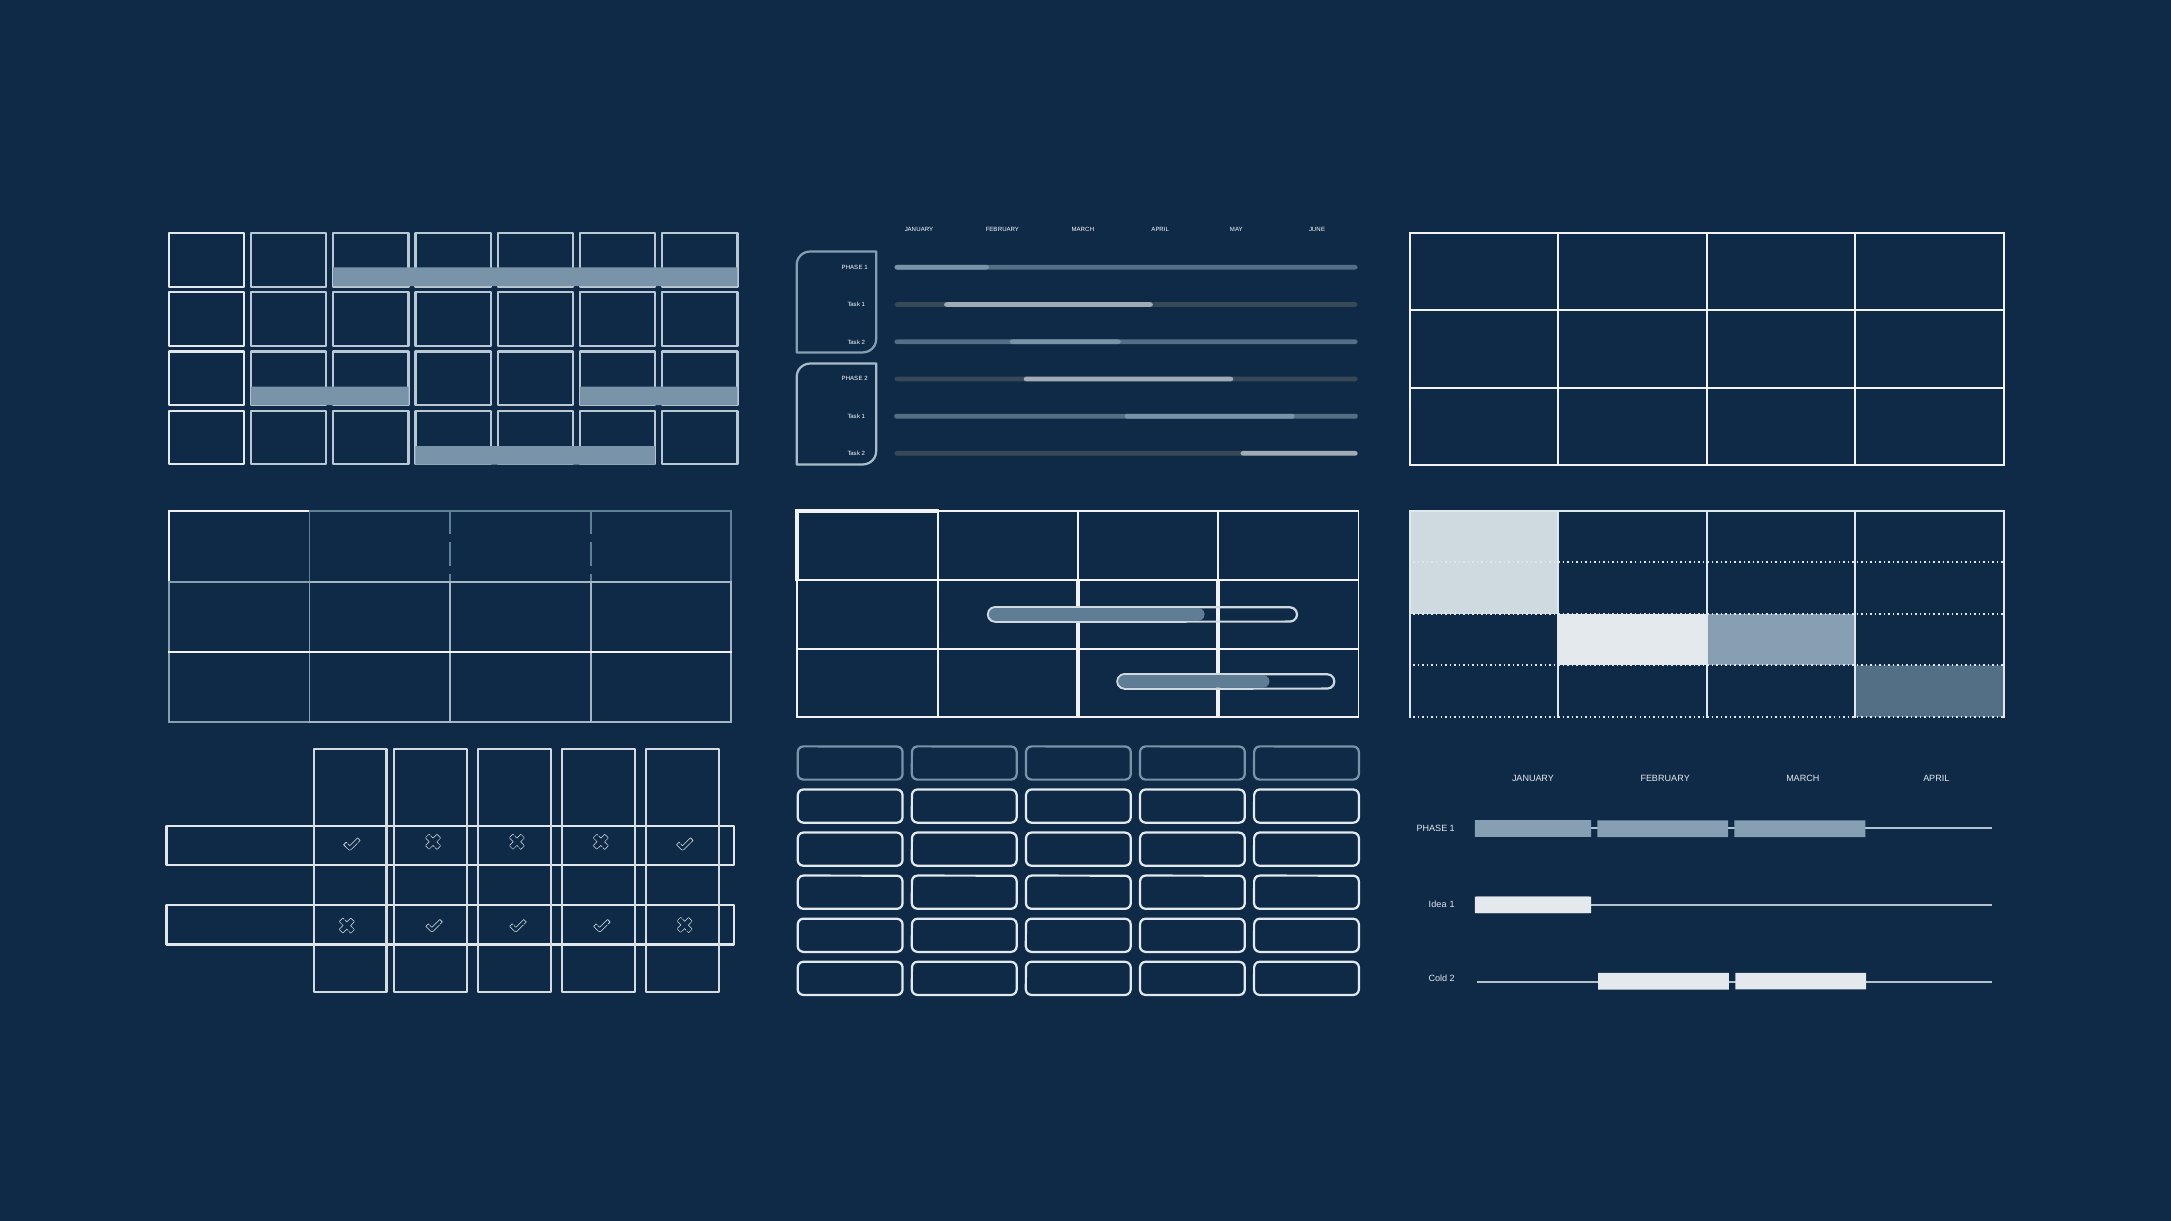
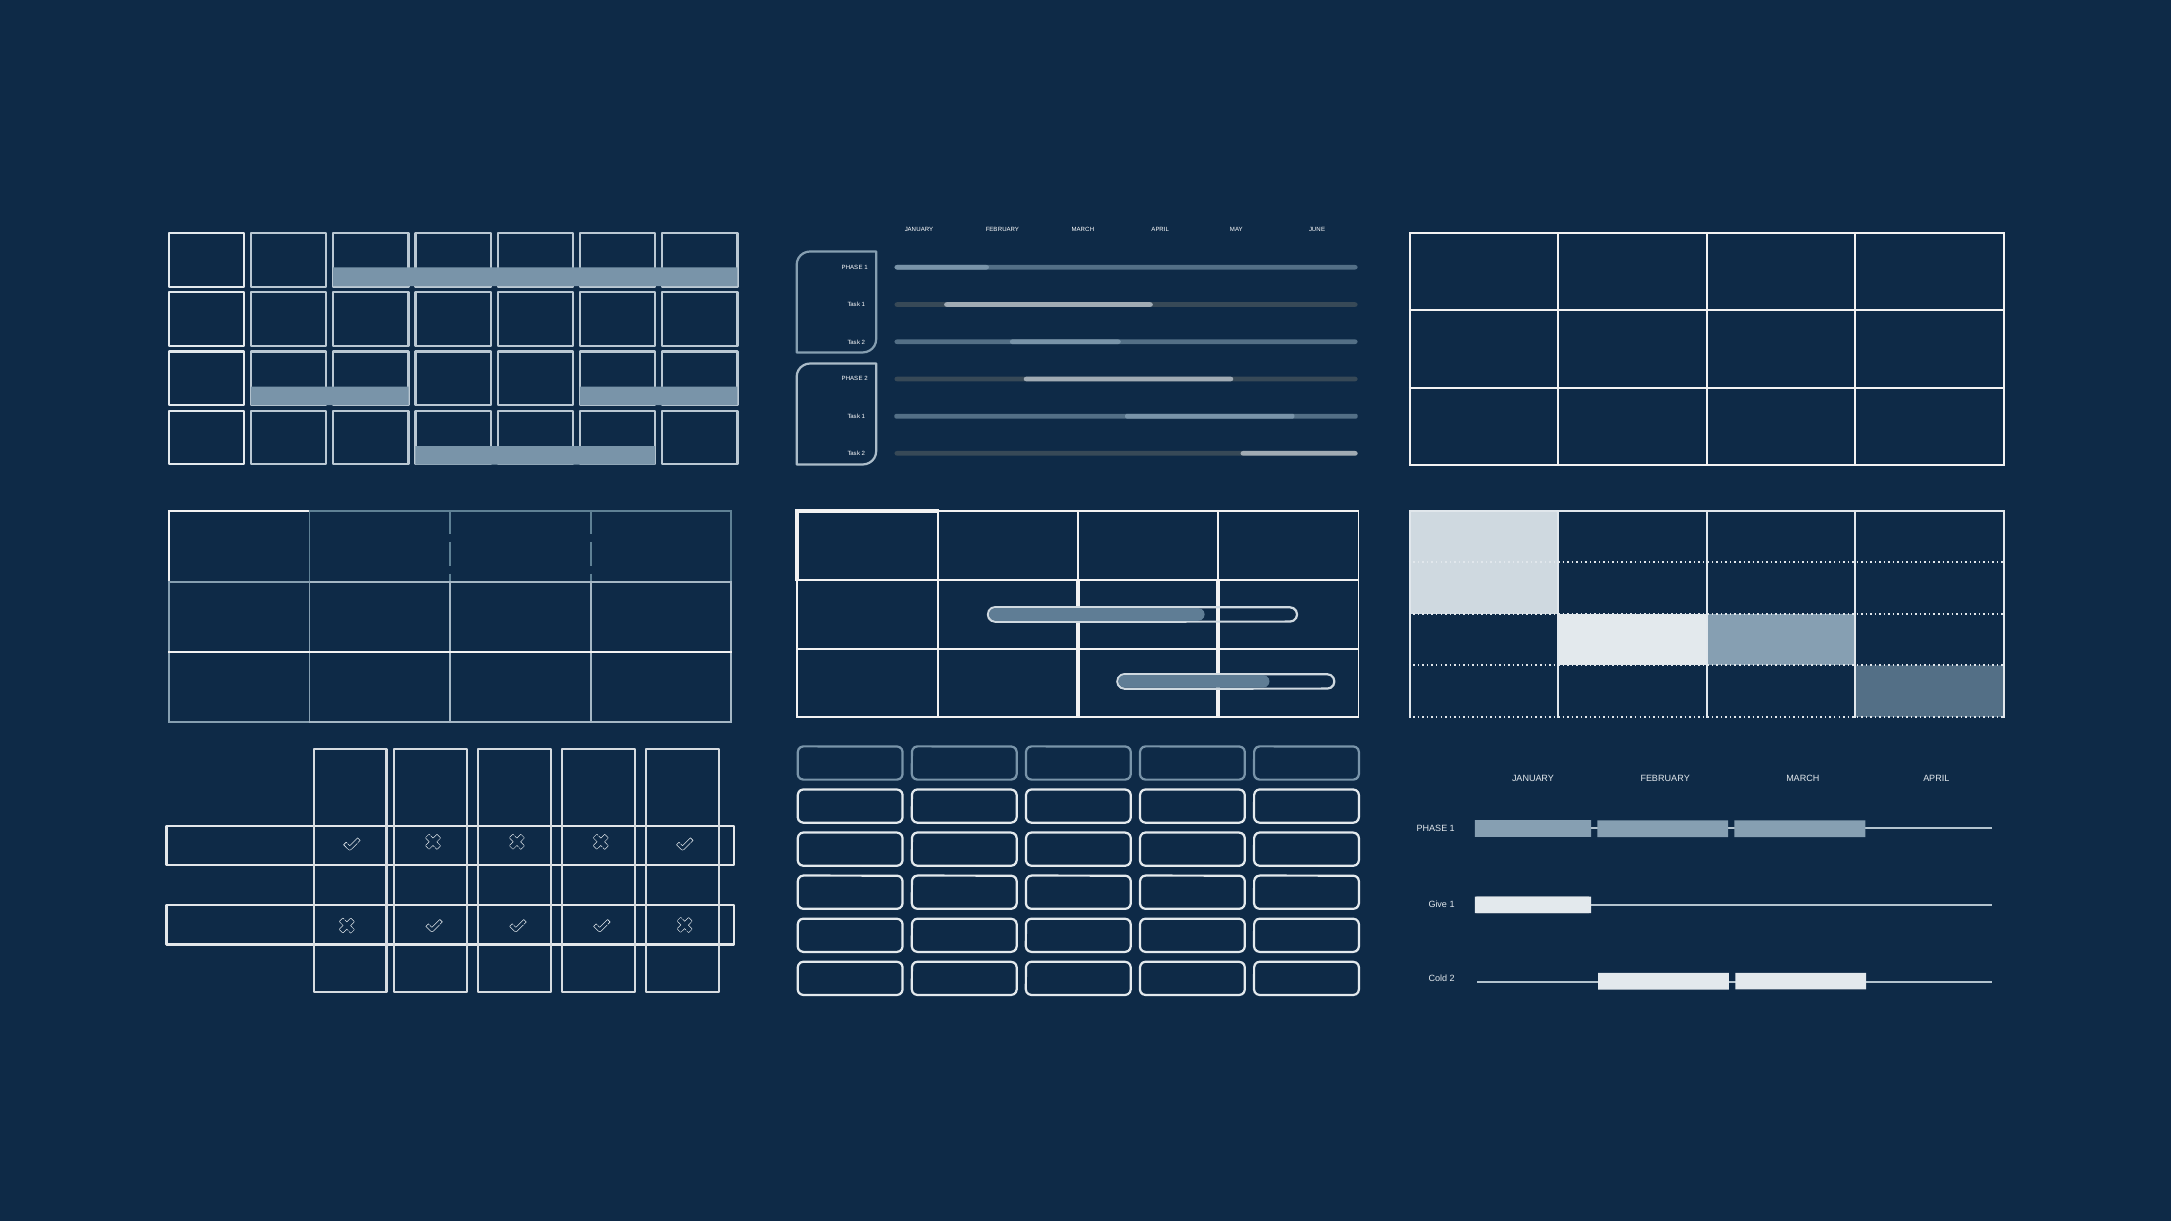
Idea: Idea -> Give (1438, 904)
